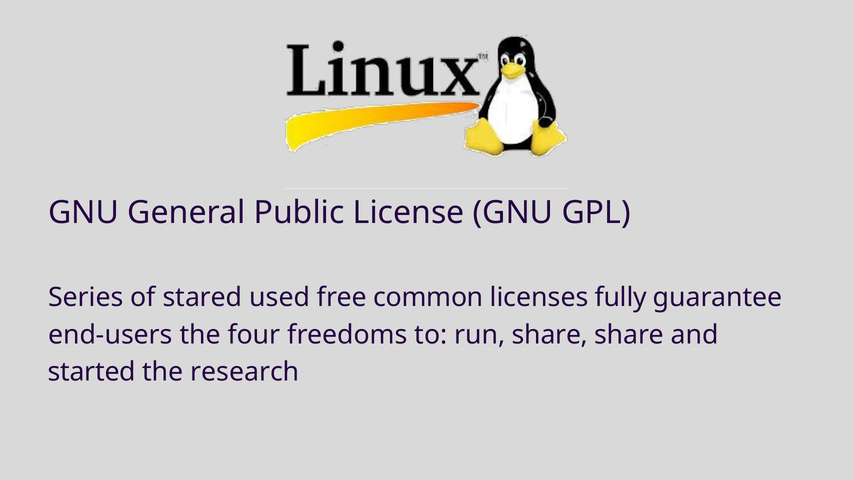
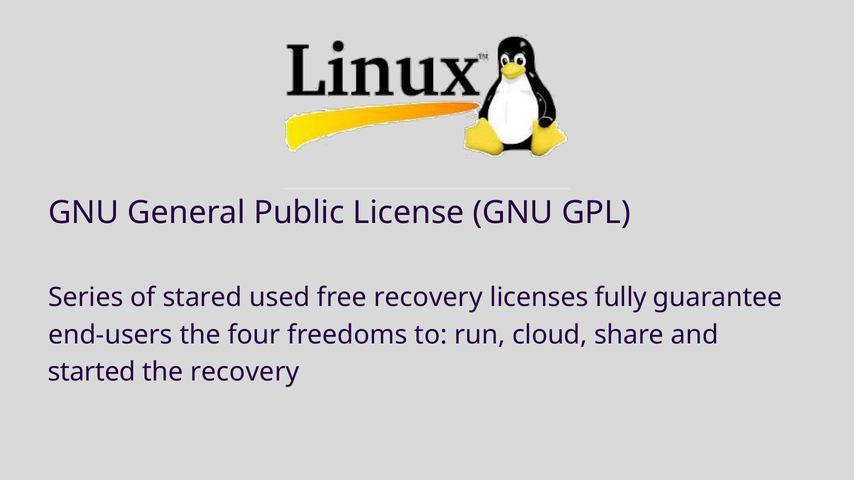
free common: common -> recovery (428, 298)
run share: share -> cloud (550, 335)
the research: research -> recovery (245, 372)
